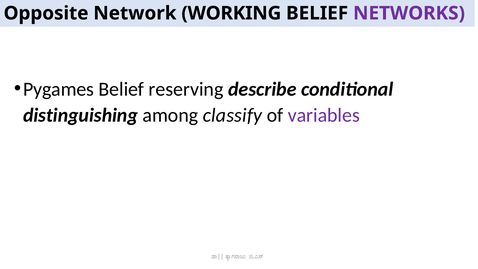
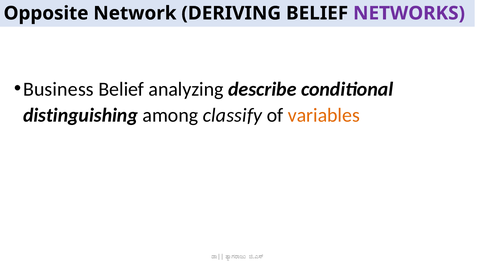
WORKING: WORKING -> DERIVING (231, 13)
Pygames: Pygames -> Business (58, 89)
reserving: reserving -> analyzing (186, 89)
variables colour: purple -> orange (324, 115)
